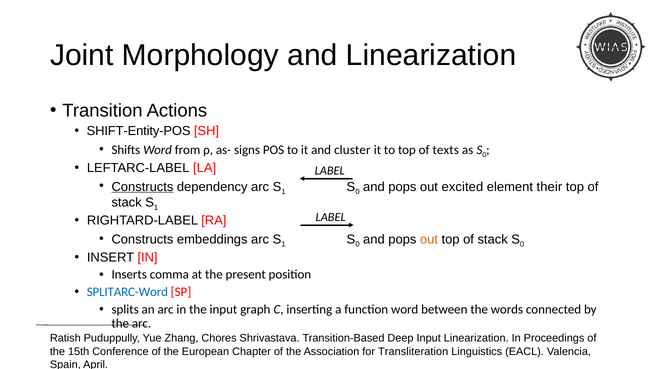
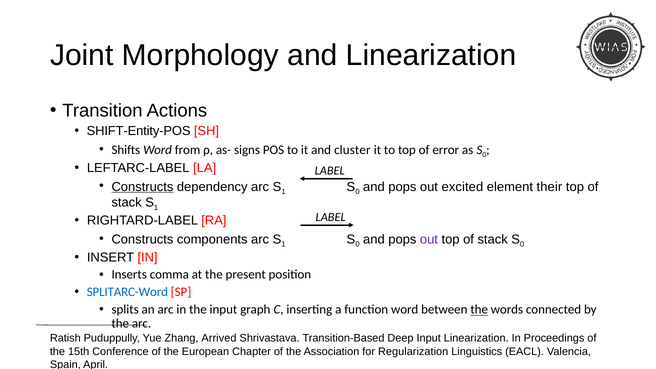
texts: texts -> error (446, 150)
embeddings: embeddings -> components (212, 239)
out colour: orange -> purple (429, 239)
the underline: none -> present (479, 310)
Chores: Chores -> Arrived (219, 338)
Transliteration: Transliteration -> Regularization (413, 351)
